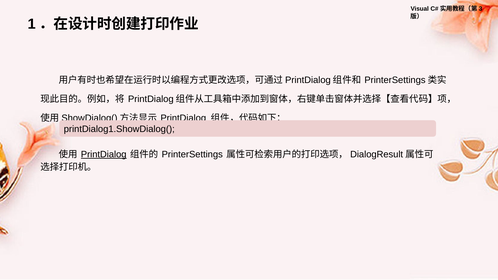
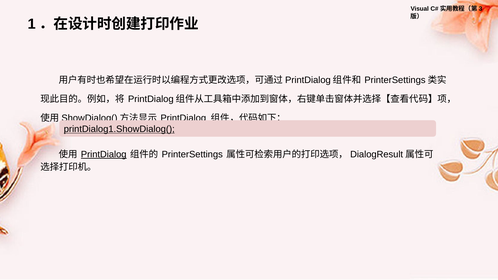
printDialog1.ShowDialog( underline: none -> present (119, 129)
